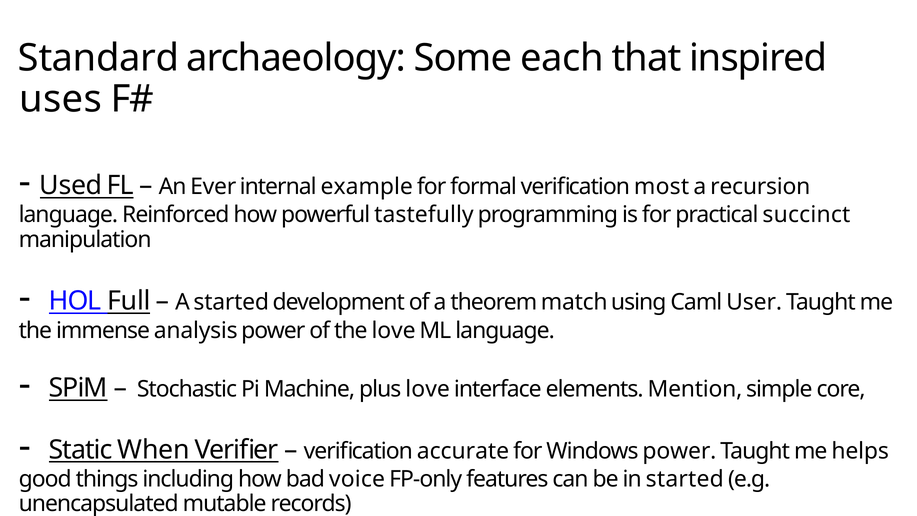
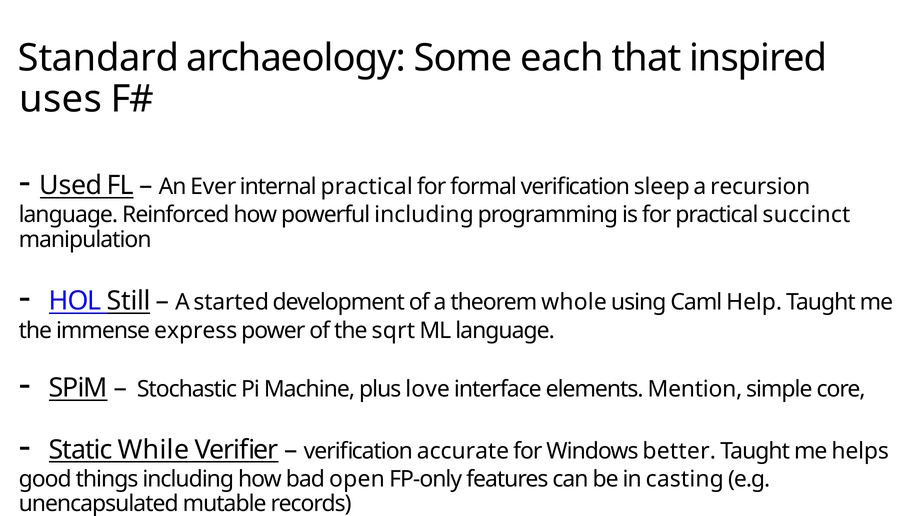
internal example: example -> practical (367, 187)
most: most -> sleep (662, 187)
powerful tastefully: tastefully -> including (424, 215)
Full: Full -> Still (129, 301)
match: match -> whole (574, 302)
User: User -> Help (754, 302)
analysis: analysis -> express (196, 330)
the love: love -> sqrt (393, 330)
When: When -> While (153, 450)
Windows power: power -> better (679, 451)
voice: voice -> open (357, 479)
in started: started -> casting (685, 479)
